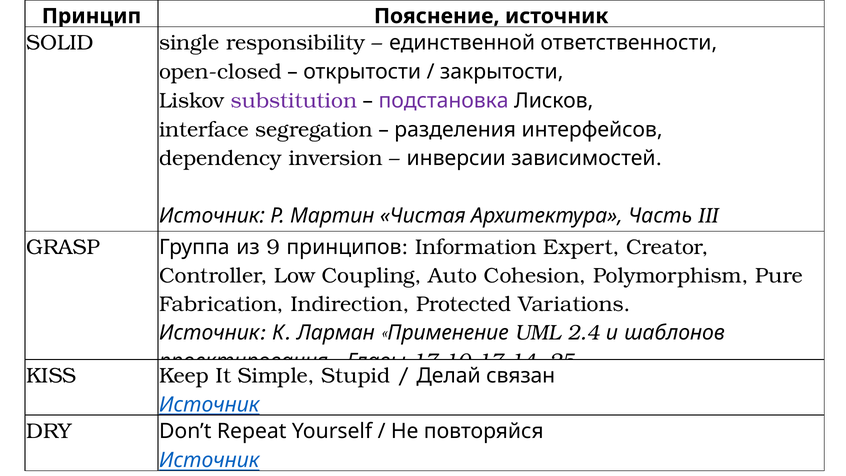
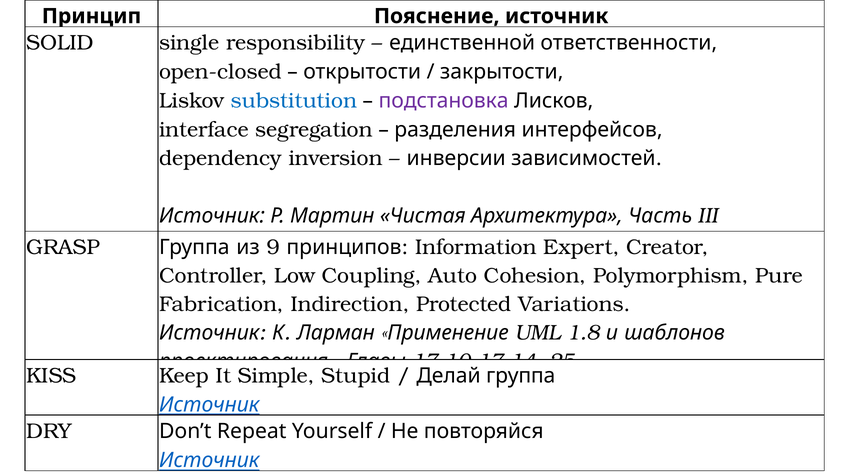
substitution colour: purple -> blue (294, 101)
2.4: 2.4 -> 1.8 (583, 332)
Делай связан: связан -> группа (521, 376)
